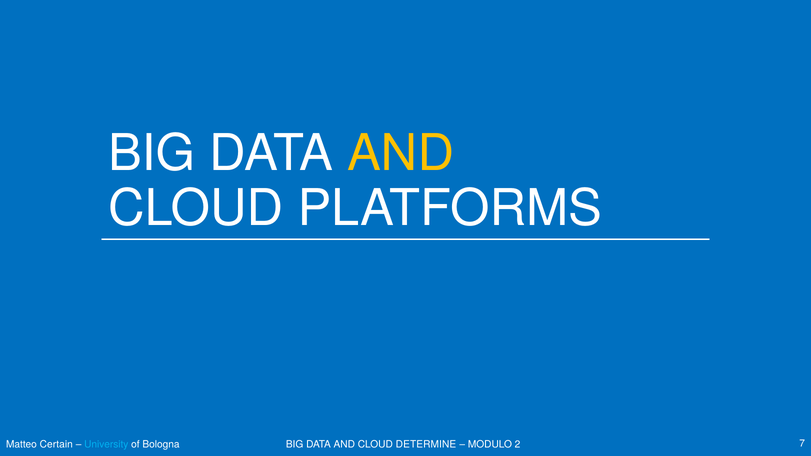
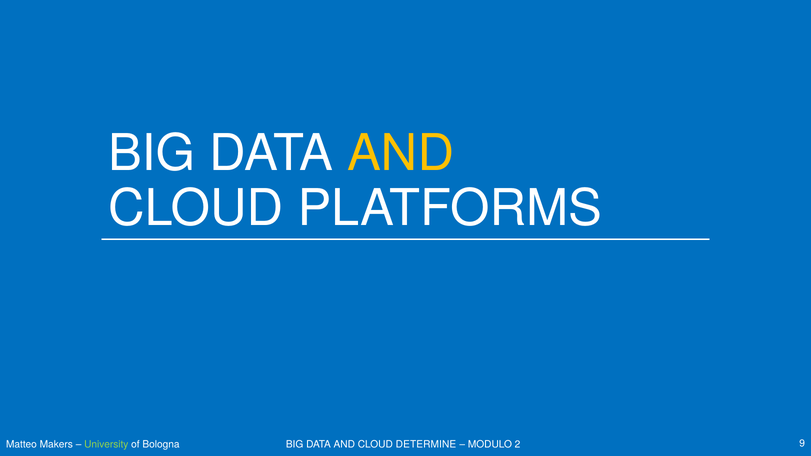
Certain: Certain -> Makers (56, 445)
University colour: light blue -> light green (106, 445)
7: 7 -> 9 (802, 444)
